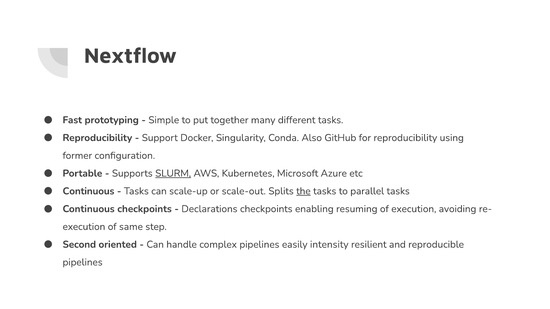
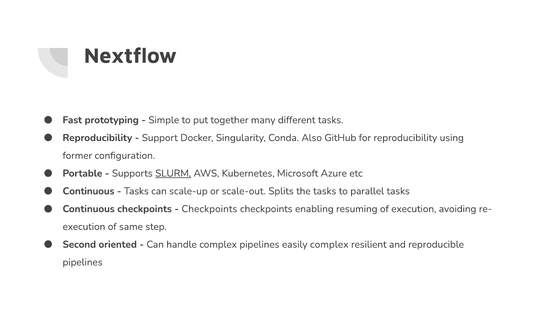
the underline: present -> none (303, 191)
Declarations: Declarations -> Checkpoints (209, 209)
easily intensity: intensity -> complex (329, 245)
